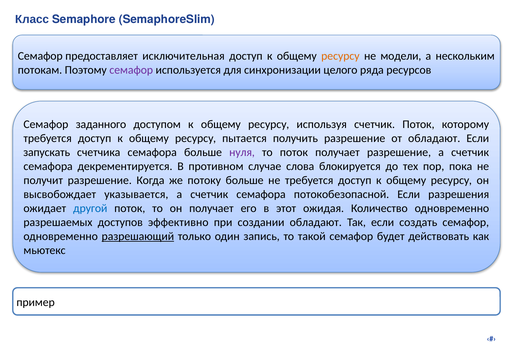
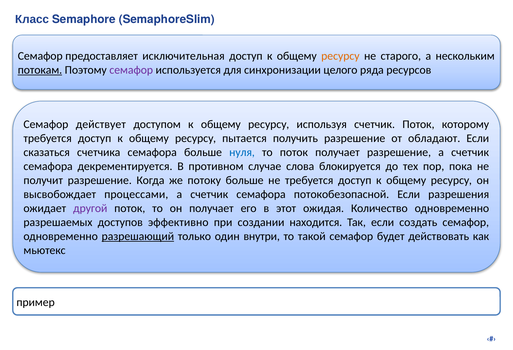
модели: модели -> старого (401, 56)
потокам underline: none -> present (40, 70)
заданного: заданного -> действует (101, 124)
запускать: запускать -> сказаться (47, 152)
нуля colour: purple -> blue (242, 152)
указывается: указывается -> процессами (136, 194)
другой colour: blue -> purple (90, 208)
создании обладают: обладают -> находится (316, 222)
запись: запись -> внутри (262, 236)
